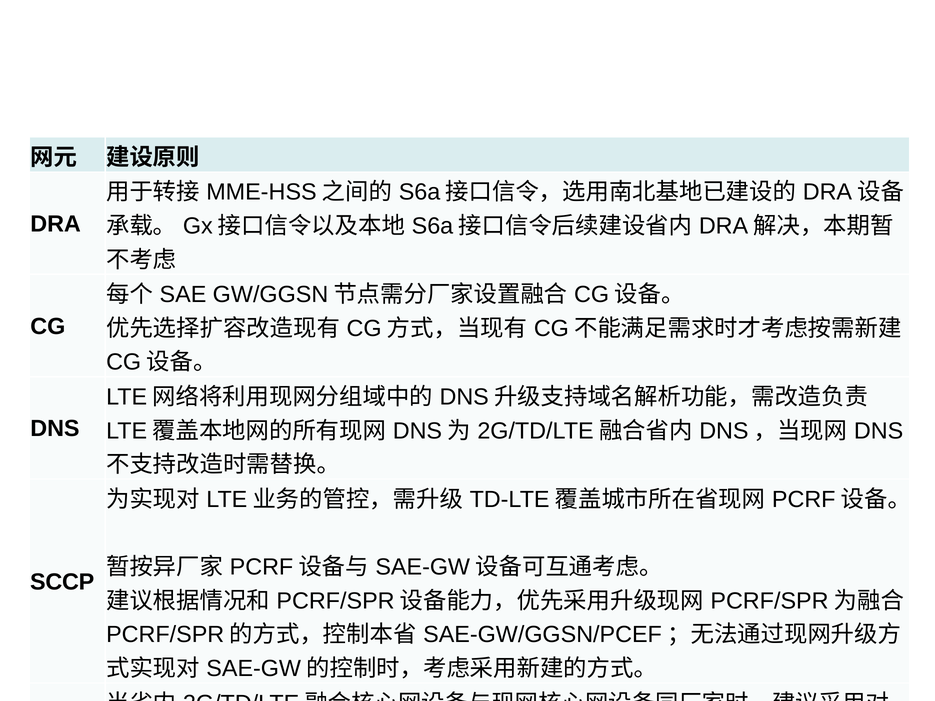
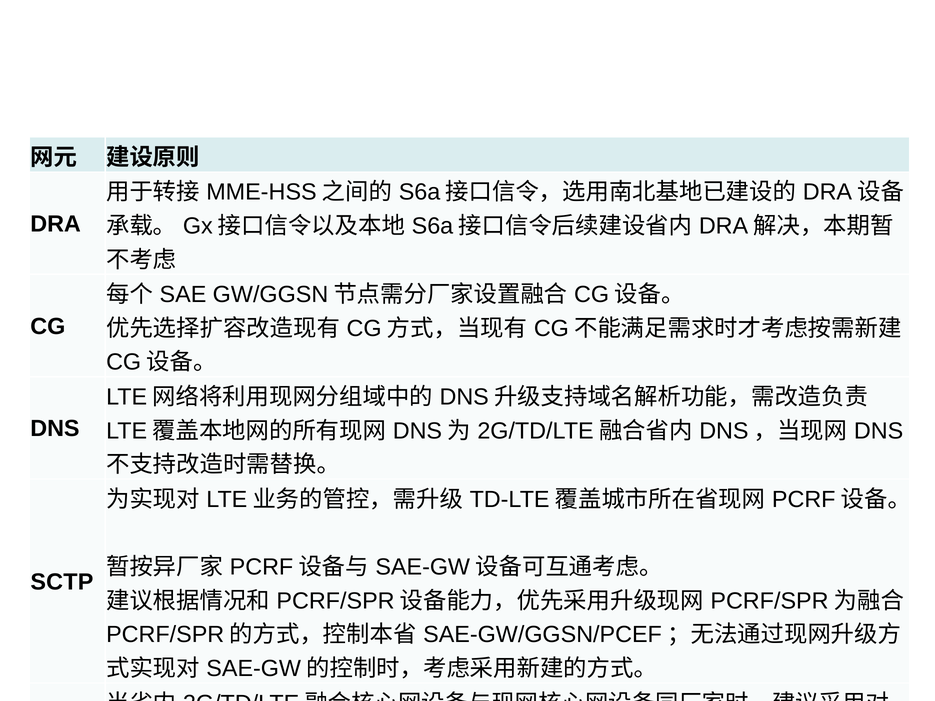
SCCP: SCCP -> SCTP (62, 582)
